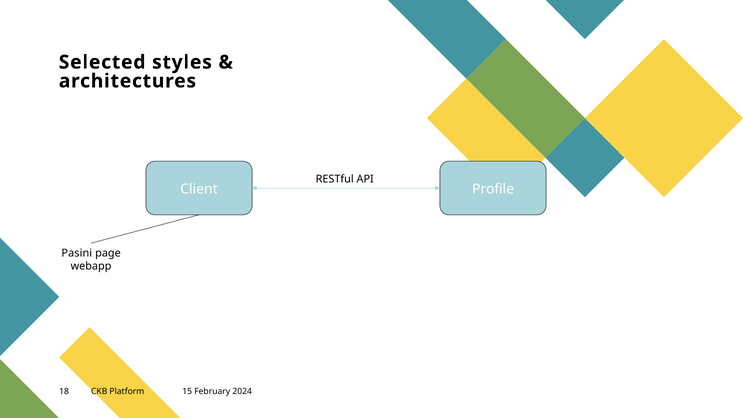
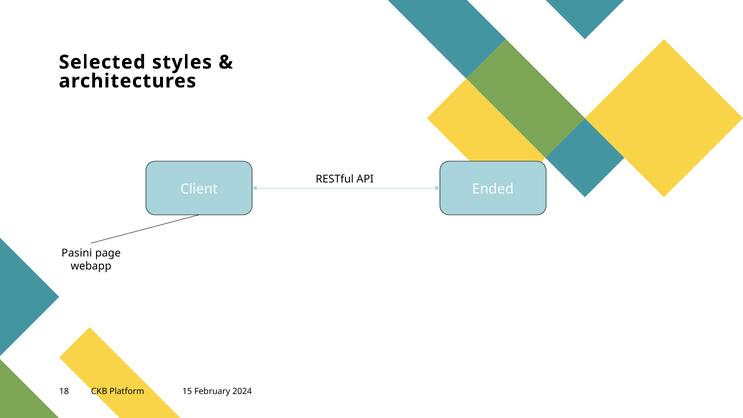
Profile: Profile -> Ended (493, 189)
